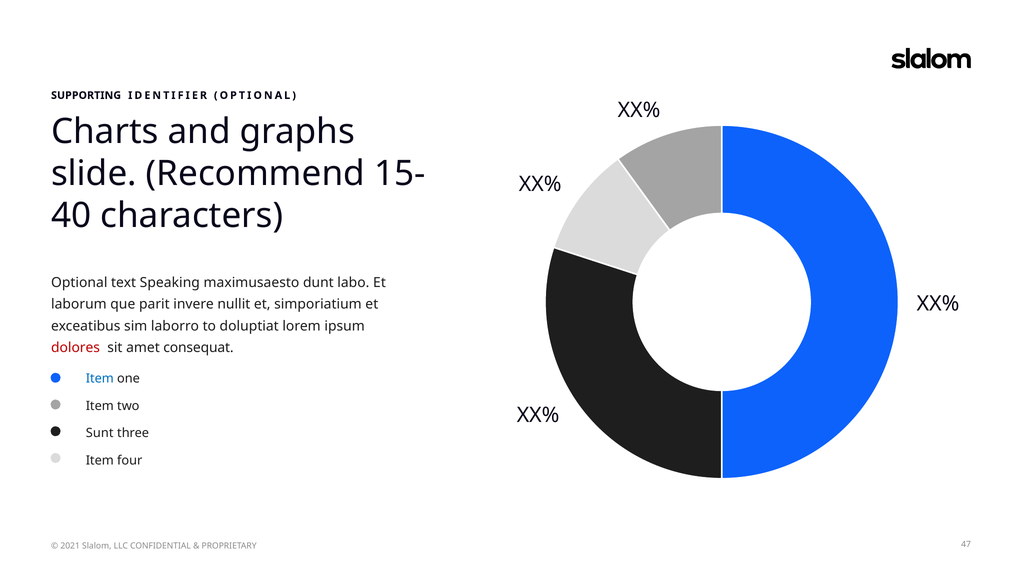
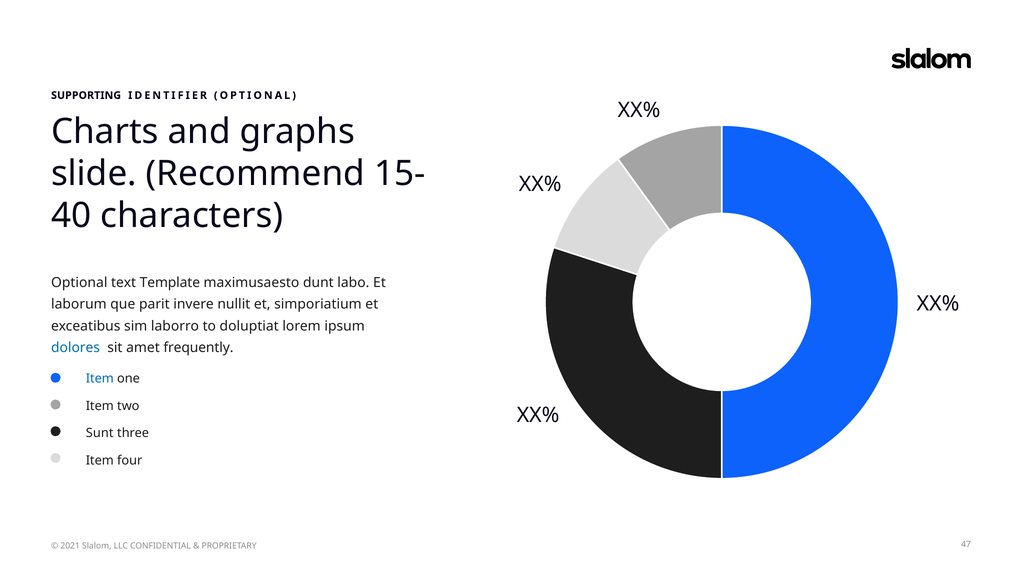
Speaking: Speaking -> Template (170, 283)
dolores colour: red -> blue (76, 348)
consequat: consequat -> frequently (198, 348)
